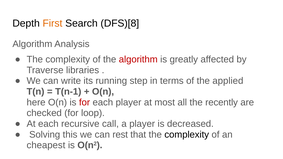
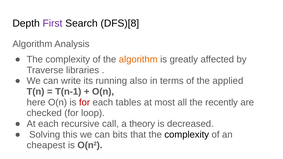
First colour: orange -> purple (52, 23)
algorithm colour: red -> orange (138, 59)
step: step -> also (139, 81)
each player: player -> tables (128, 102)
a player: player -> theory (142, 124)
rest: rest -> bits (120, 135)
